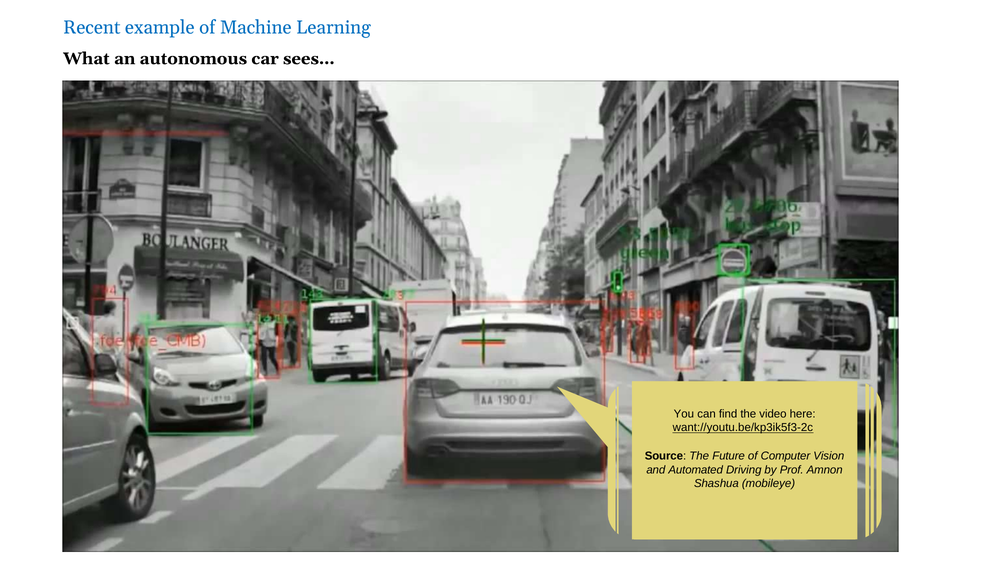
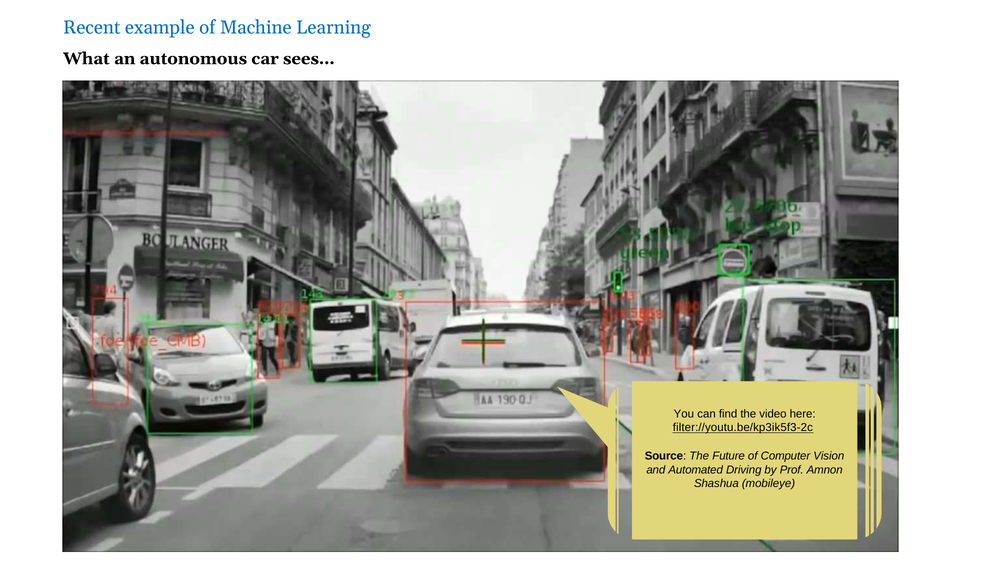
want://youtu.be/kp3ik5f3-2c: want://youtu.be/kp3ik5f3-2c -> filter://youtu.be/kp3ik5f3-2c (743, 427)
